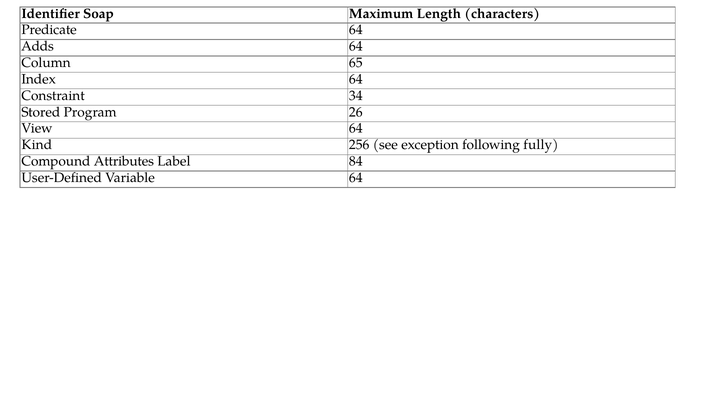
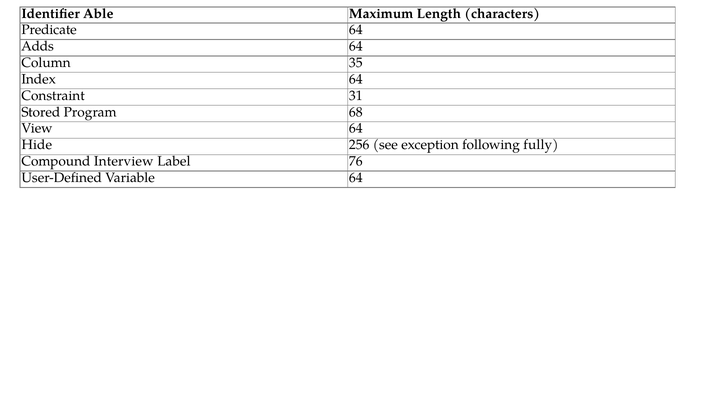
Soap: Soap -> Able (98, 14)
65: 65 -> 35 (356, 63)
34: 34 -> 31 (356, 96)
26: 26 -> 68 (356, 112)
Kind: Kind -> Hide (37, 145)
Attributes: Attributes -> Interview (124, 162)
84: 84 -> 76 (356, 162)
